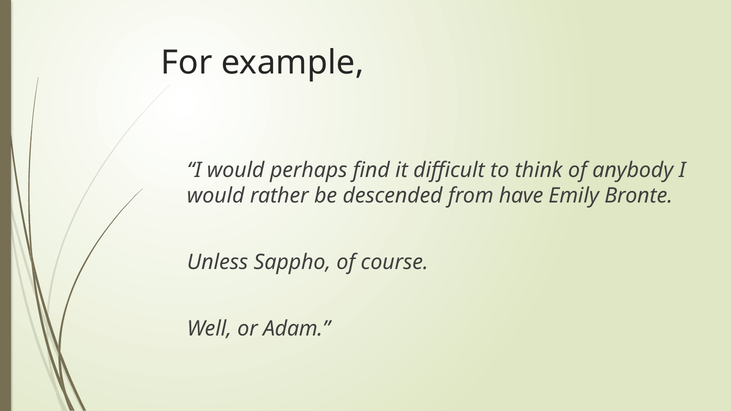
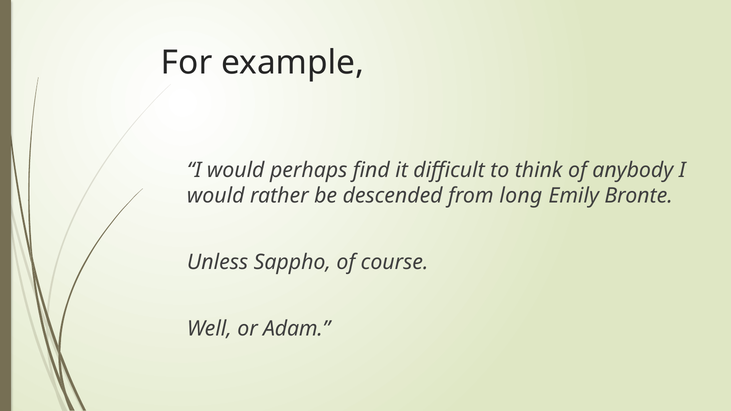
have: have -> long (521, 196)
